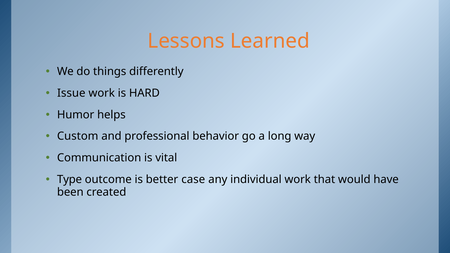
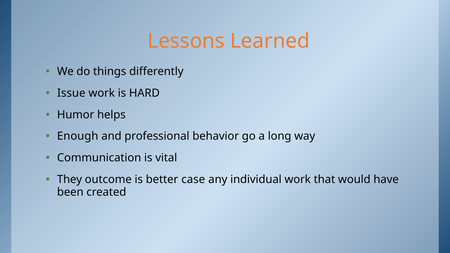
Custom: Custom -> Enough (78, 136)
Type: Type -> They (70, 179)
